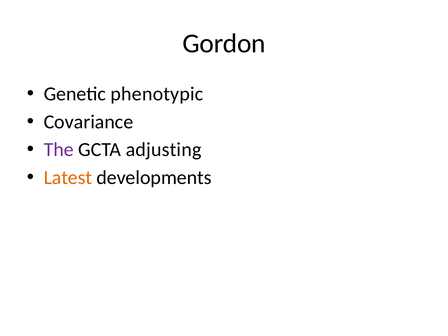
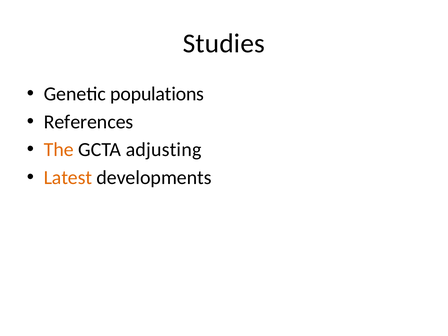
Gordon: Gordon -> Studies (224, 43)
phenotypic: phenotypic -> populations (157, 94)
Covariance: Covariance -> References (89, 122)
The colour: purple -> orange (59, 150)
